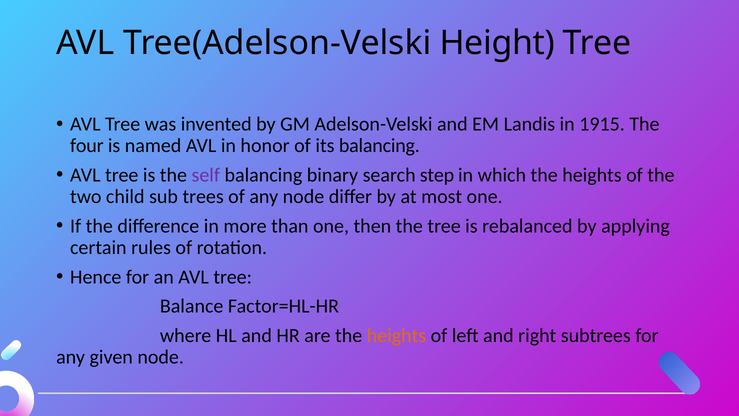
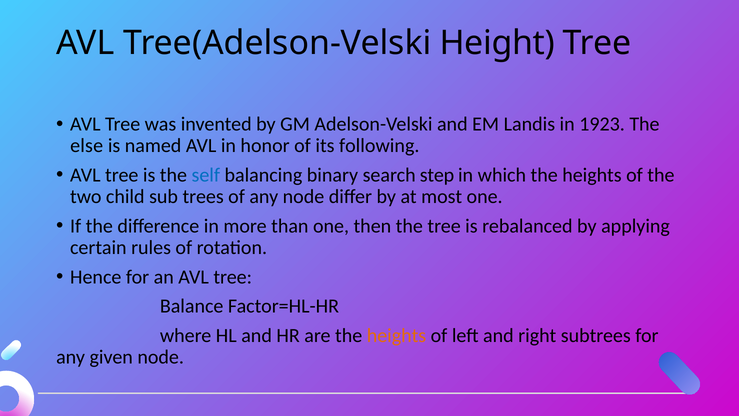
1915: 1915 -> 1923 (602, 124)
four: four -> else (87, 146)
its balancing: balancing -> following (379, 146)
self colour: purple -> blue (206, 175)
